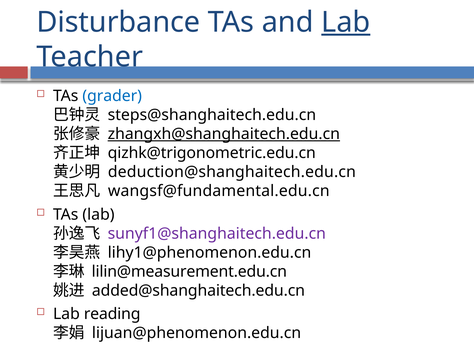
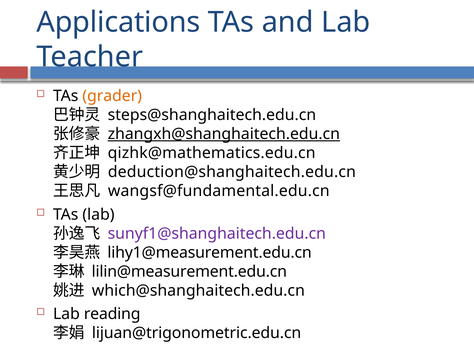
Disturbance: Disturbance -> Applications (118, 22)
Lab underline: present -> none (346, 22)
grader colour: blue -> orange (112, 96)
qizhk@trigonometric.edu.cn: qizhk@trigonometric.edu.cn -> qizhk@mathematics.edu.cn (212, 153)
lihy1@phenomenon.edu.cn: lihy1@phenomenon.edu.cn -> lihy1@measurement.edu.cn (210, 252)
added@shanghaitech.edu.cn: added@shanghaitech.edu.cn -> which@shanghaitech.edu.cn (198, 290)
lijuan@phenomenon.edu.cn: lijuan@phenomenon.edu.cn -> lijuan@trigonometric.edu.cn (197, 333)
